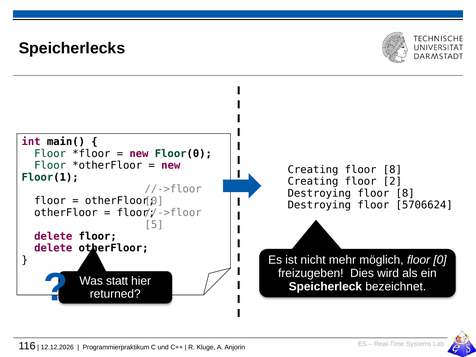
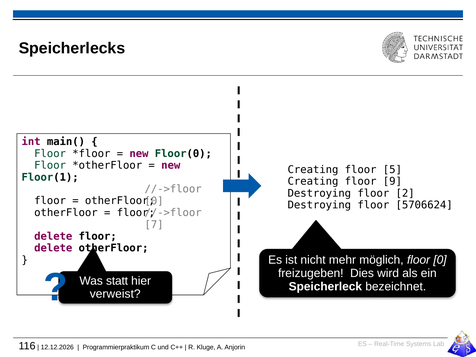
Creating floor 8: 8 -> 5 (392, 170)
2: 2 -> 9 (392, 181)
Destroying floor 8: 8 -> 2 (405, 193)
5: 5 -> 7 (154, 225)
returned: returned -> verweist (115, 294)
